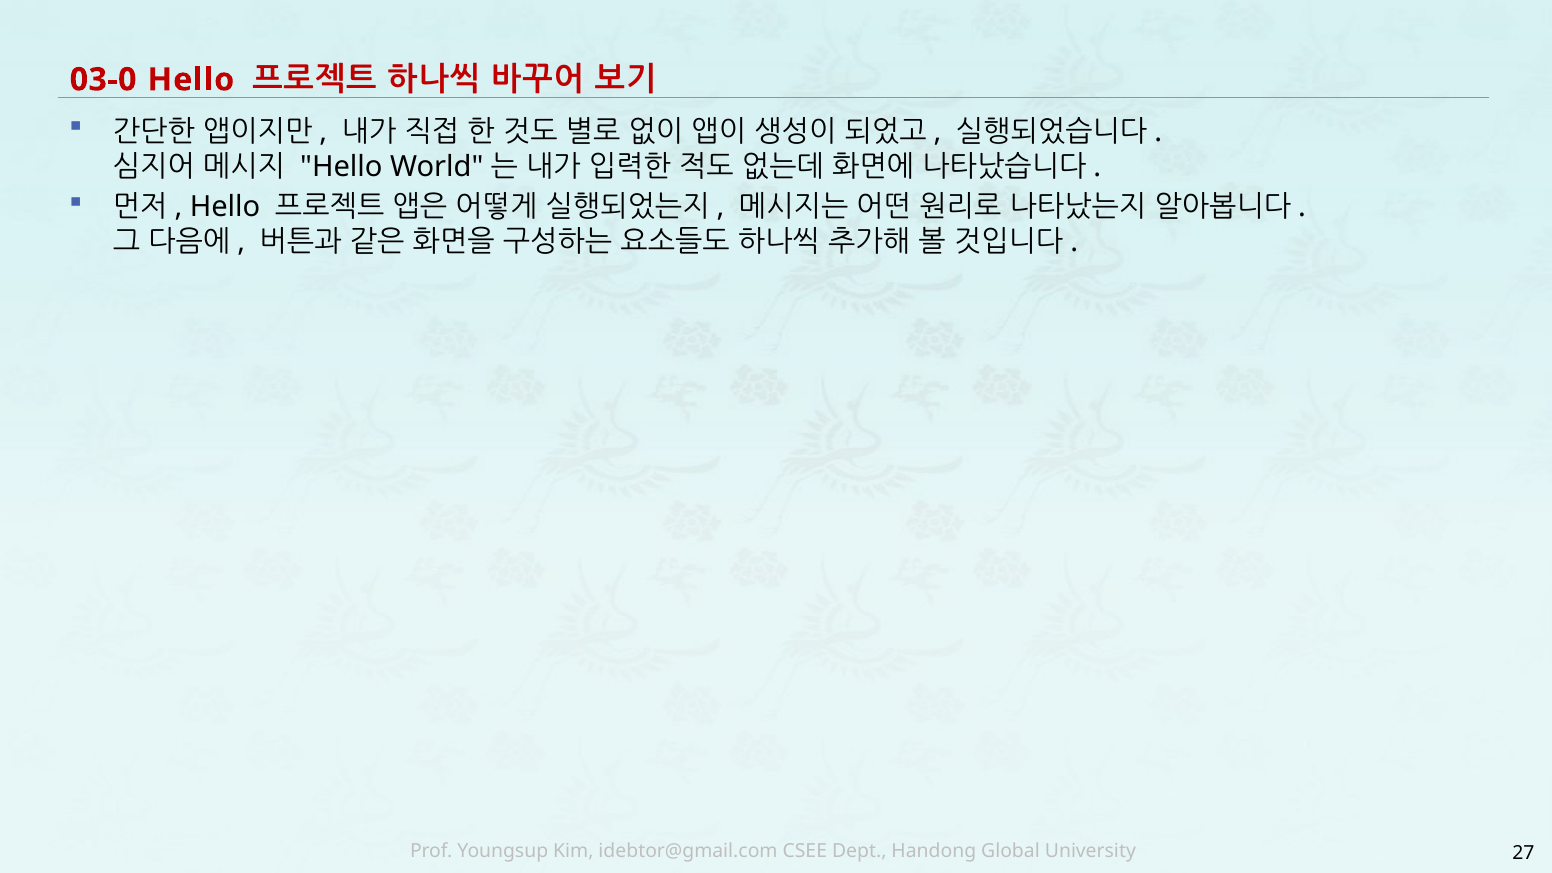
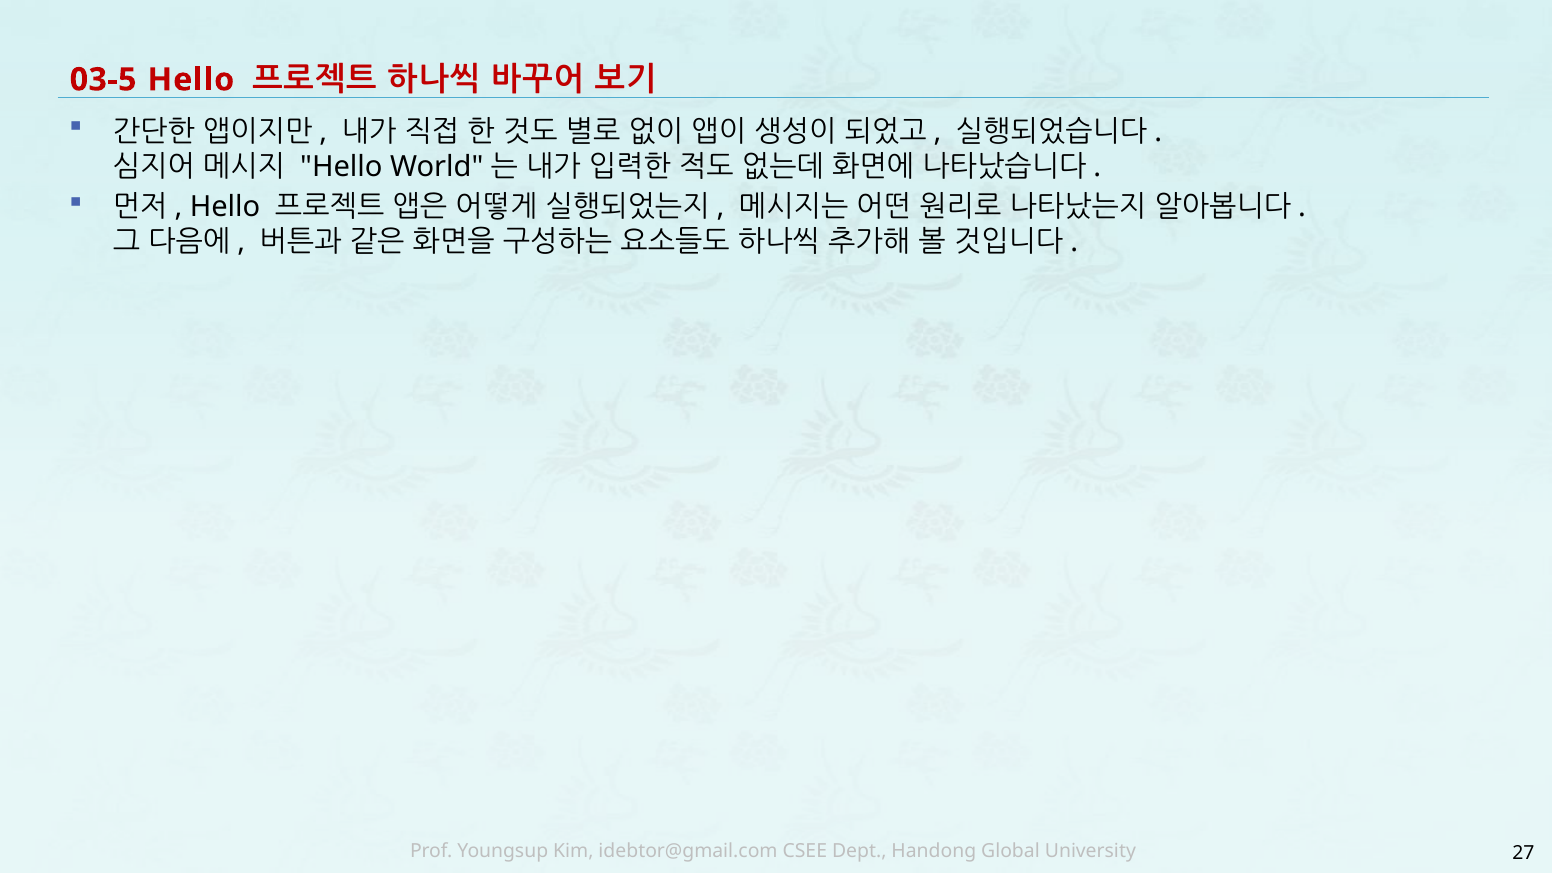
03-0: 03-0 -> 03-5 (103, 80)
